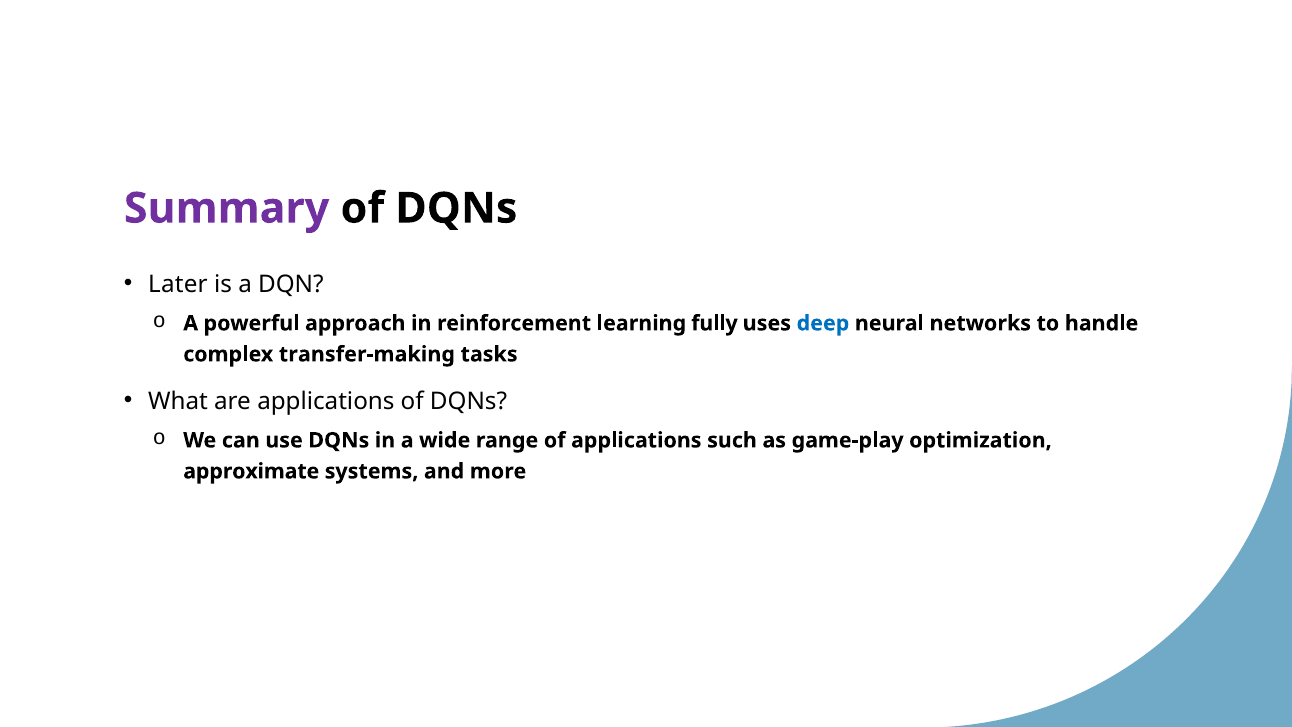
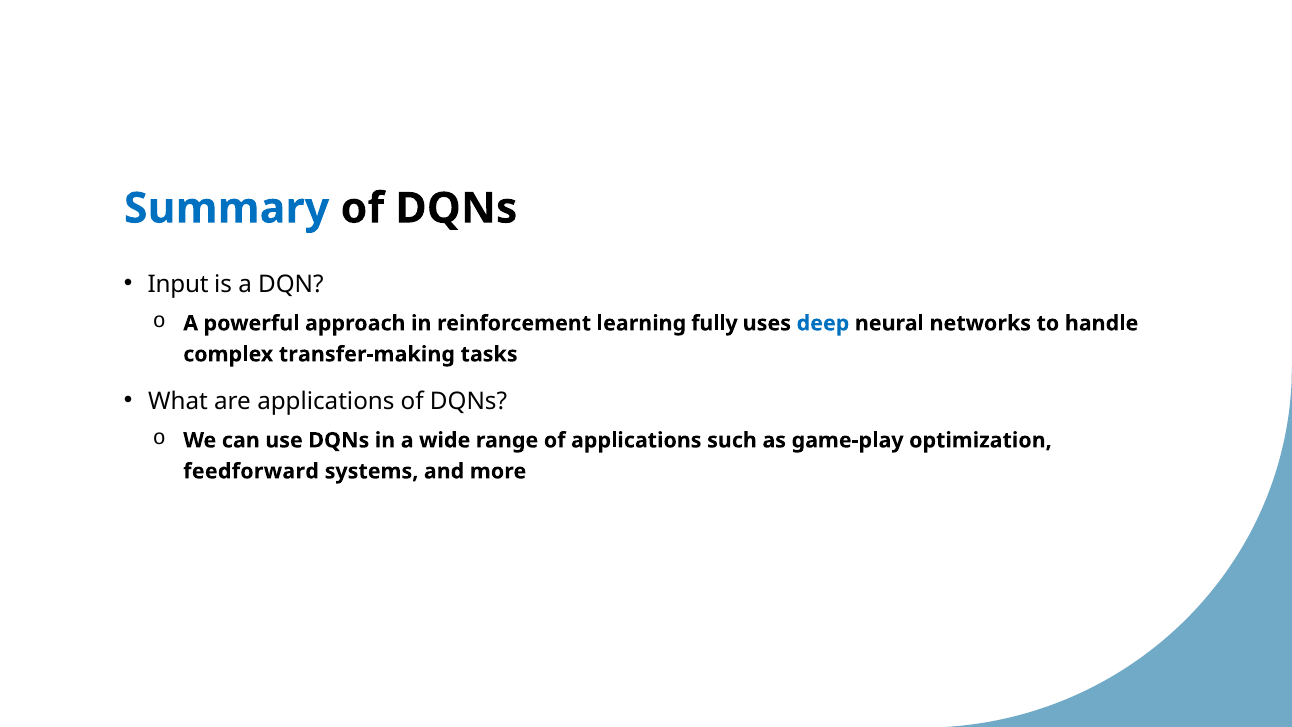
Summary colour: purple -> blue (227, 208)
Later: Later -> Input (178, 284)
approximate: approximate -> feedforward (251, 471)
